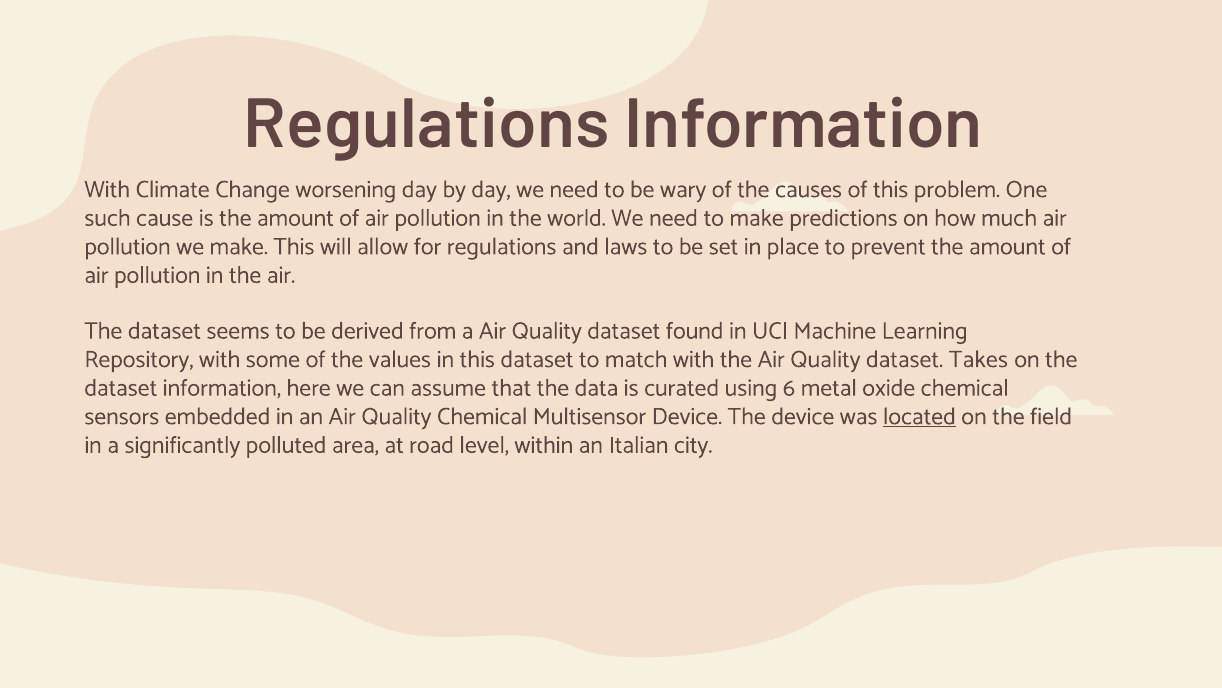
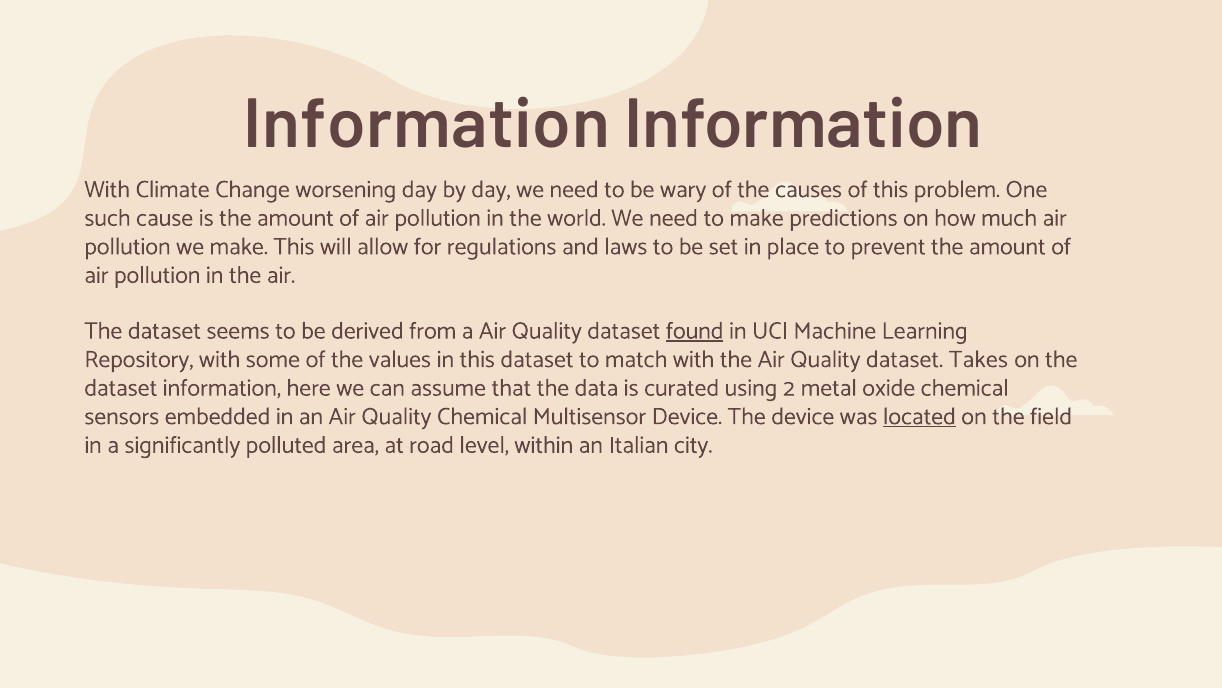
Regulations: Regulations -> Information (427, 125)
found underline: none -> present (695, 330)
6: 6 -> 2 (789, 387)
